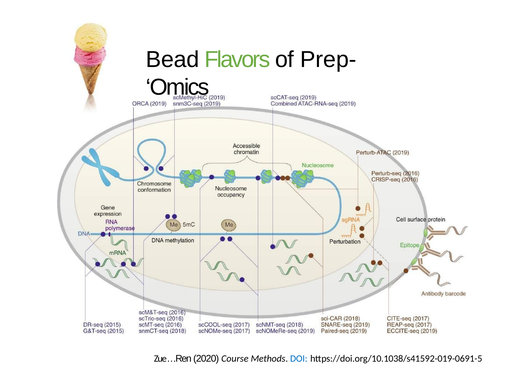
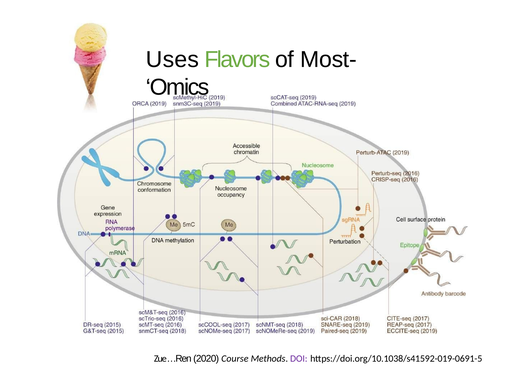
Bead: Bead -> Uses (172, 59)
Prep-: Prep- -> Most- (328, 59)
DOI colour: blue -> purple (299, 358)
